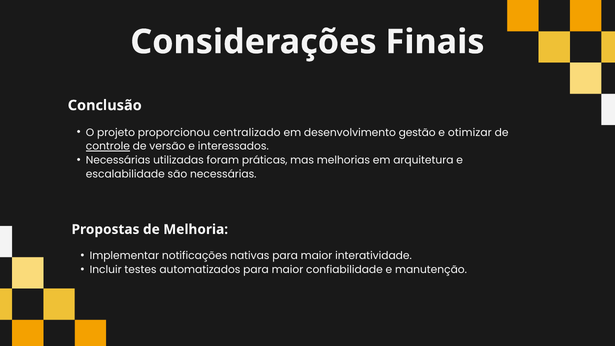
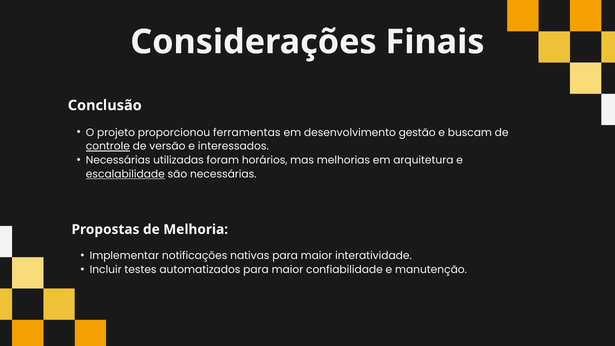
centralizado: centralizado -> ferramentas (247, 133)
otimizar: otimizar -> buscam (470, 133)
práticas: práticas -> horários (265, 160)
escalabilidade underline: none -> present (125, 174)
